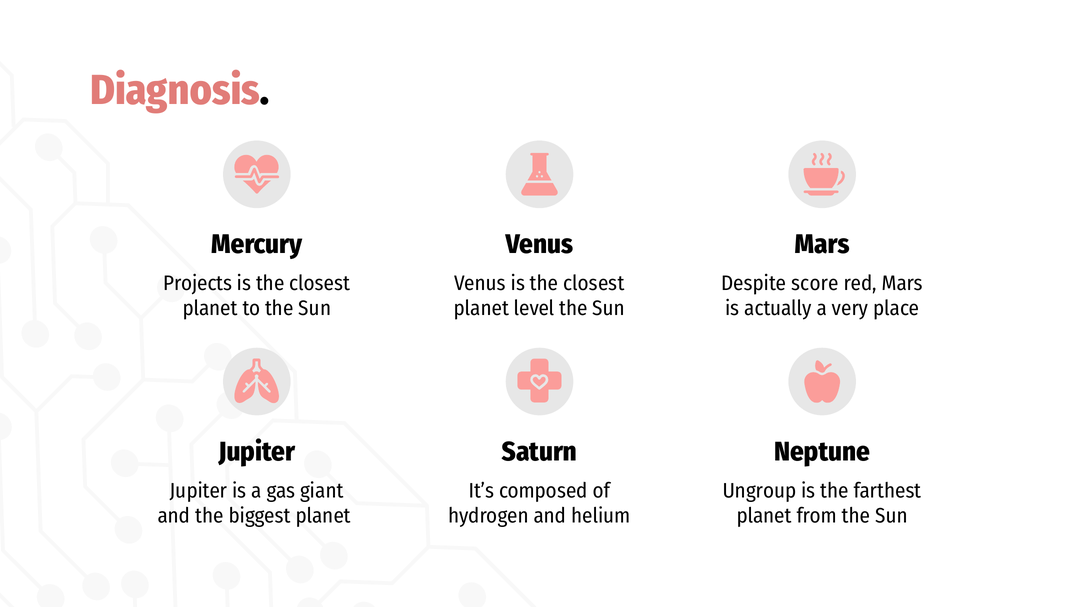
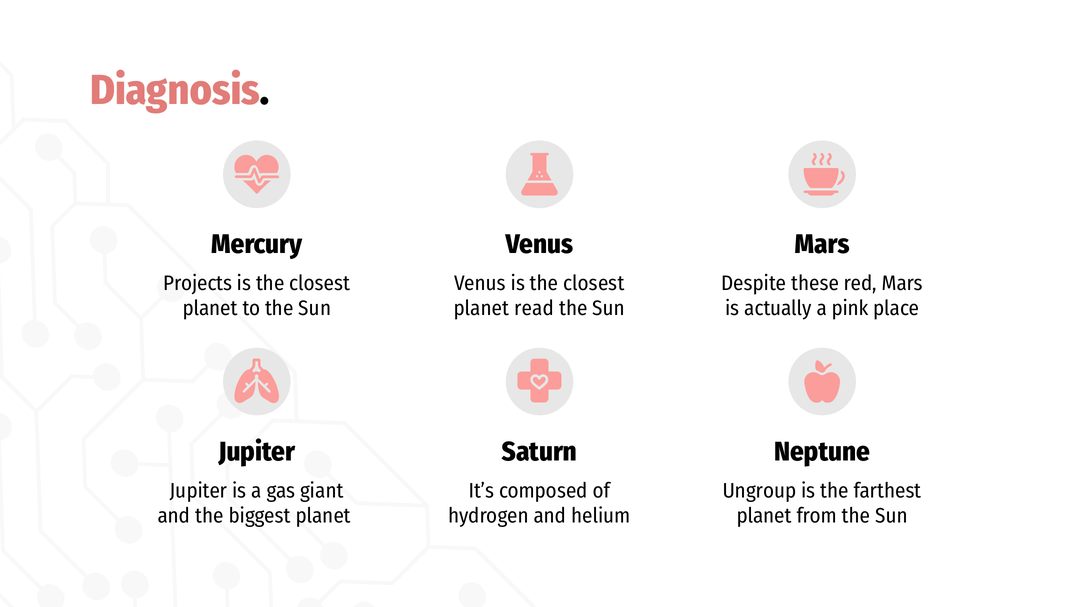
score: score -> these (815, 283)
level: level -> read (534, 309)
very: very -> pink (850, 309)
